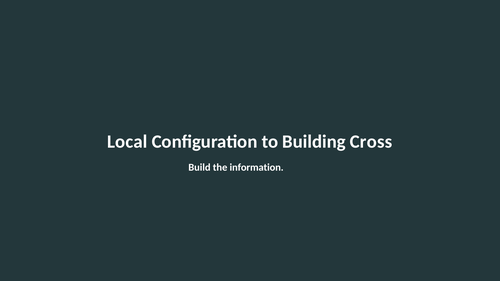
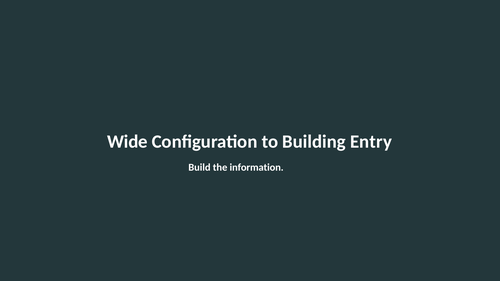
Local: Local -> Wide (127, 142)
Cross: Cross -> Entry (371, 142)
